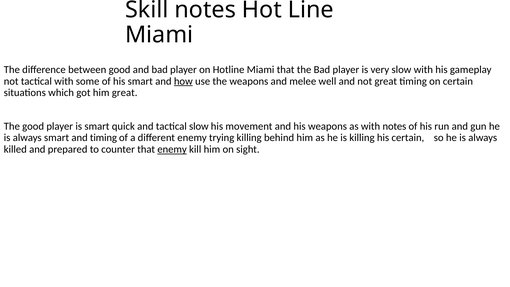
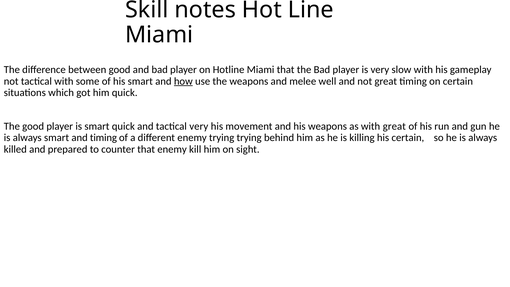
him great: great -> quick (125, 93)
tactical slow: slow -> very (199, 126)
with notes: notes -> great (394, 126)
trying killing: killing -> trying (249, 138)
enemy underline: present -> none (172, 149)
